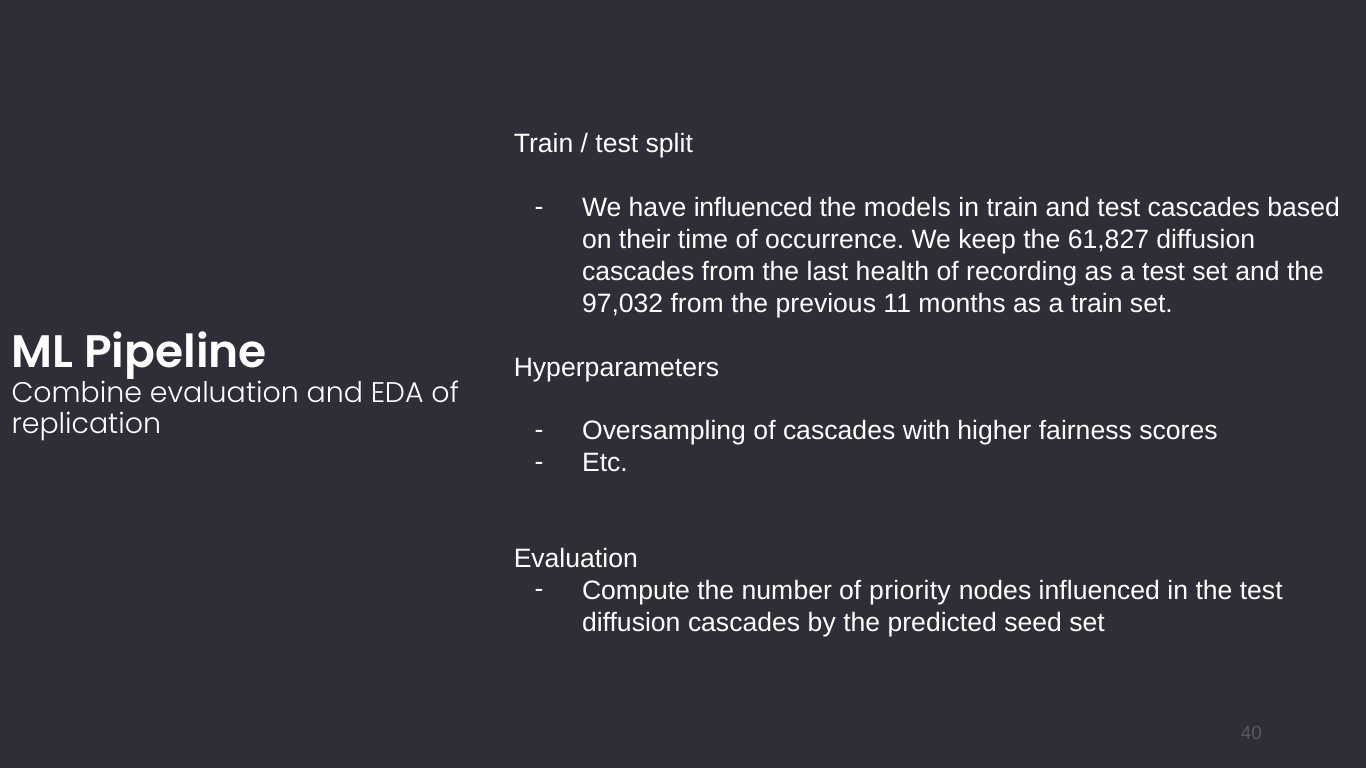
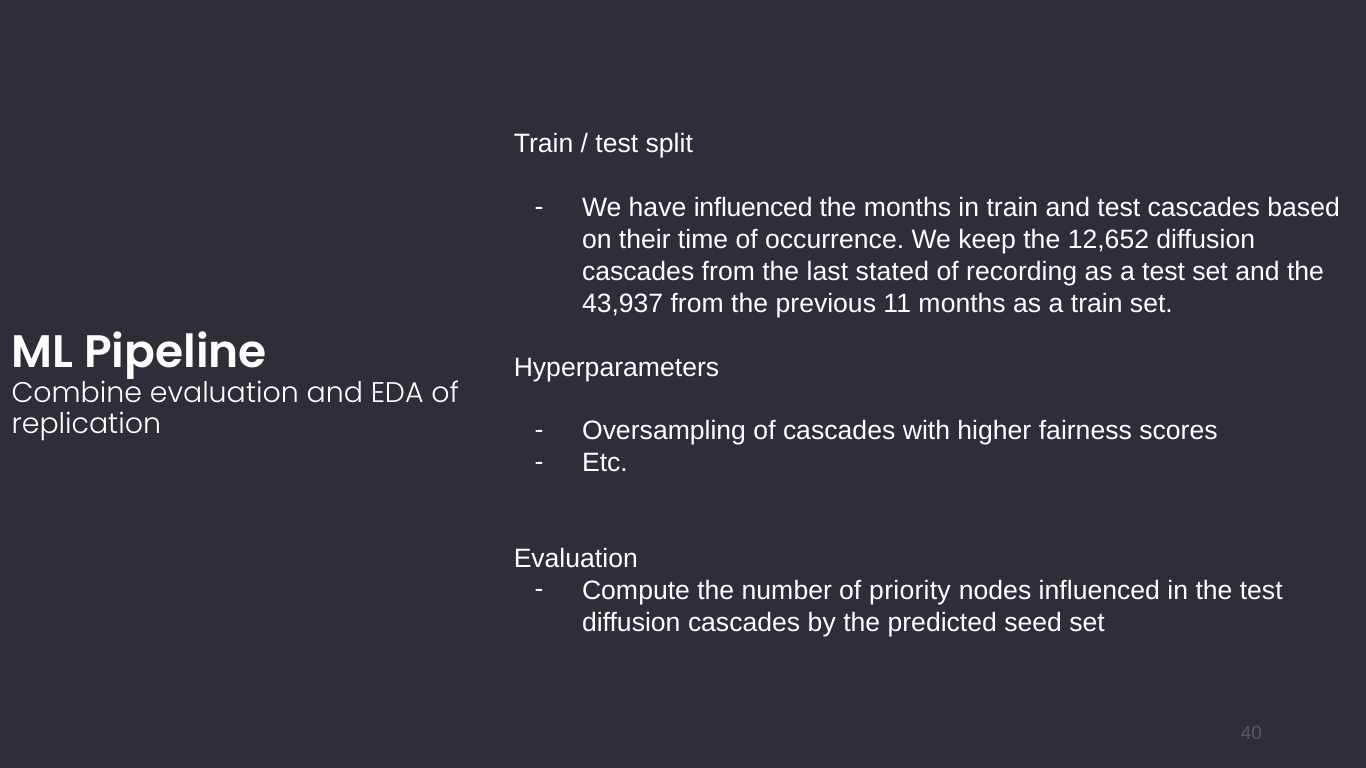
the models: models -> months (908, 208)
61,827: 61,827 -> 12,652 (1108, 240)
health: health -> stated (892, 272)
97,032: 97,032 -> 43,937 (623, 304)
